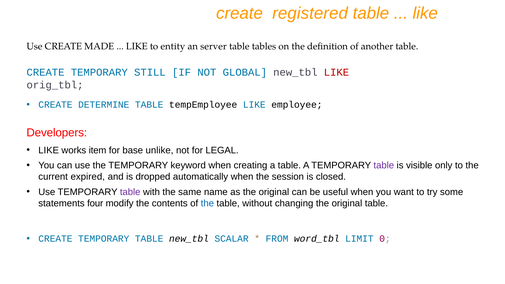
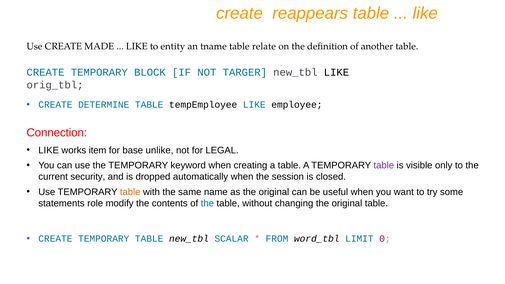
registered: registered -> reappears (310, 13)
server: server -> tname (214, 46)
tables: tables -> relate (264, 46)
STILL: STILL -> BLOCK (150, 72)
GLOBAL: GLOBAL -> TARGER (245, 72)
LIKE colour: red -> black (336, 72)
Developers: Developers -> Connection (57, 133)
expired: expired -> security (88, 177)
table colour: purple -> orange (130, 192)
four: four -> role (95, 203)
